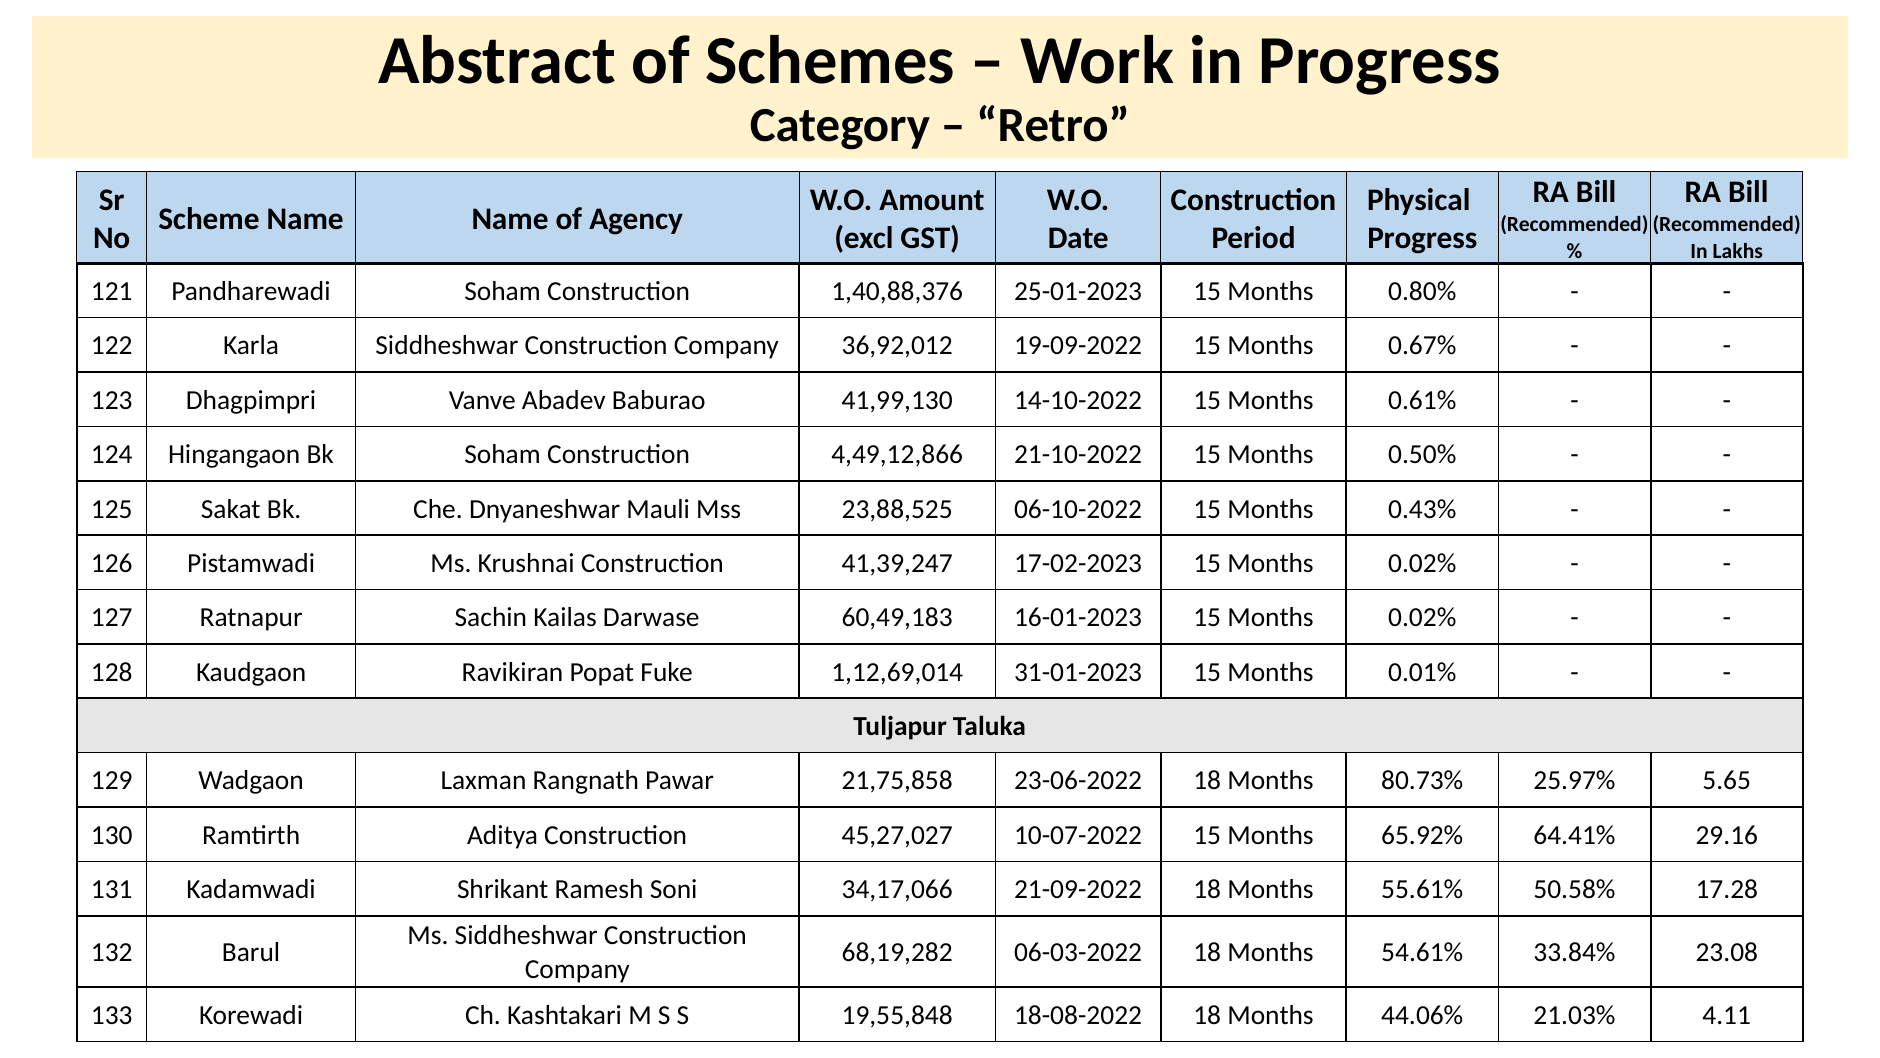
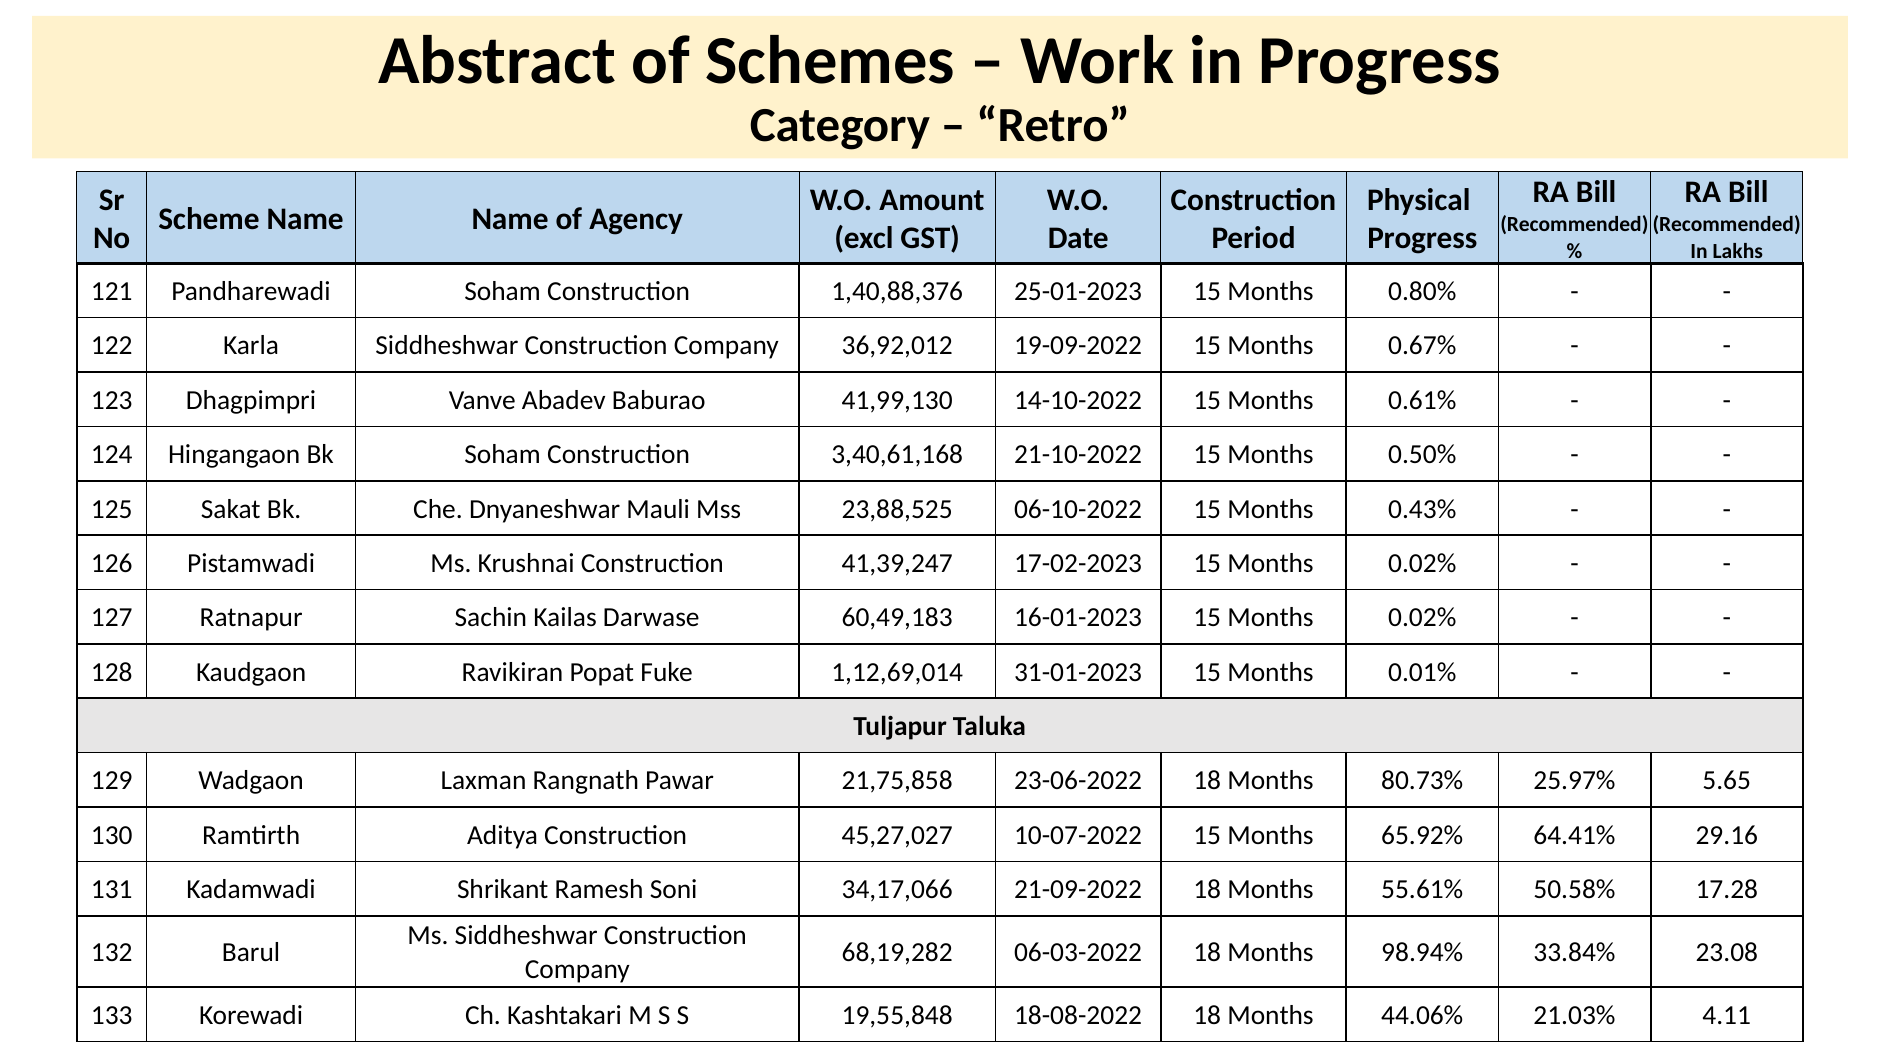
4,49,12,866: 4,49,12,866 -> 3,40,61,168 (897, 454)
54.61%: 54.61% -> 98.94% (1422, 952)
